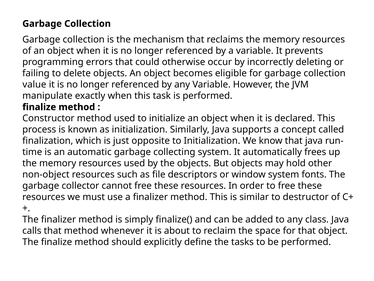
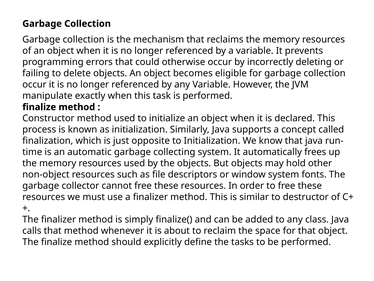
value: value -> occur (34, 84)
